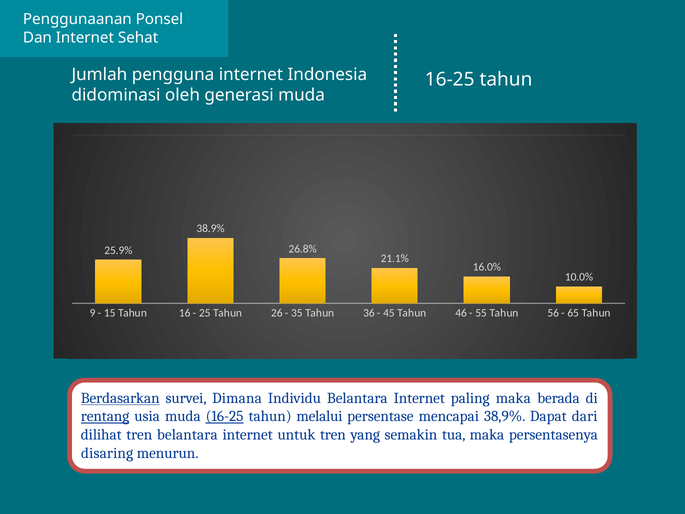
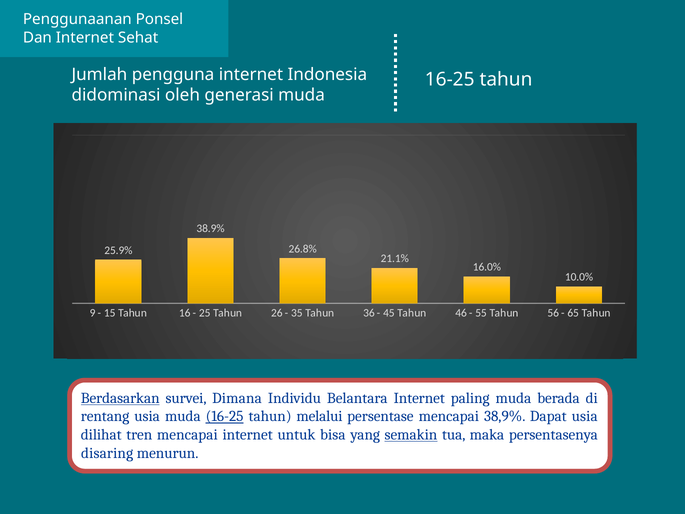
paling maka: maka -> muda (513, 398)
rentang underline: present -> none (105, 416)
Dapat dari: dari -> usia (585, 416)
tren belantara: belantara -> mencapai (187, 435)
untuk tren: tren -> bisa (333, 435)
semakin underline: none -> present (411, 435)
